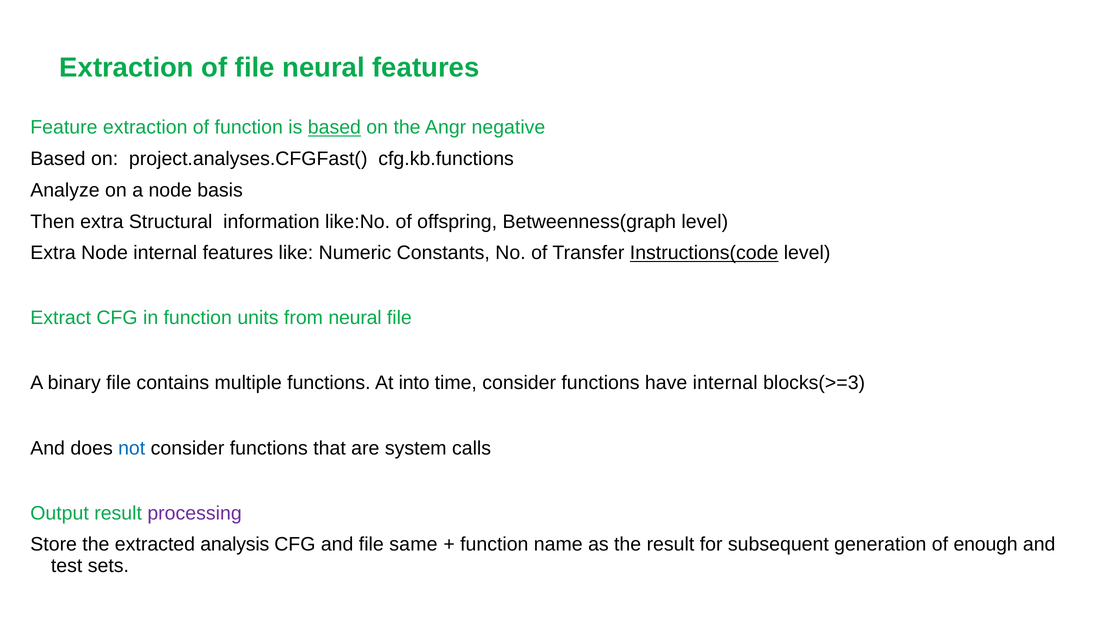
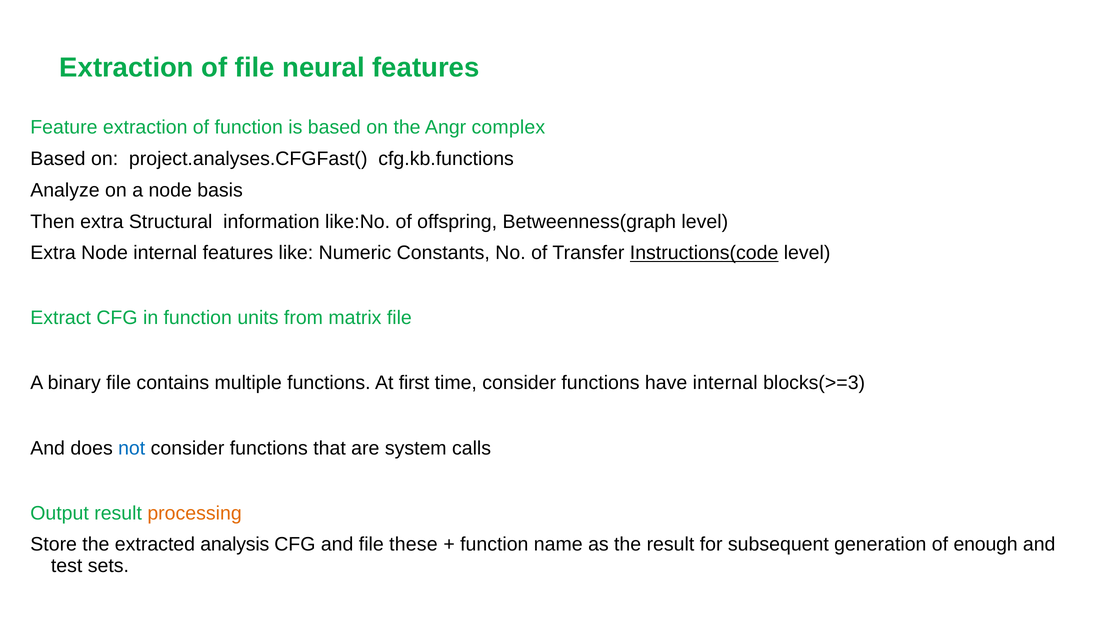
based underline: present -> none (334, 127)
negative: negative -> complex (508, 127)
from neural: neural -> matrix (355, 318)
into: into -> first (414, 383)
processing colour: purple -> orange (195, 513)
same: same -> these (413, 544)
